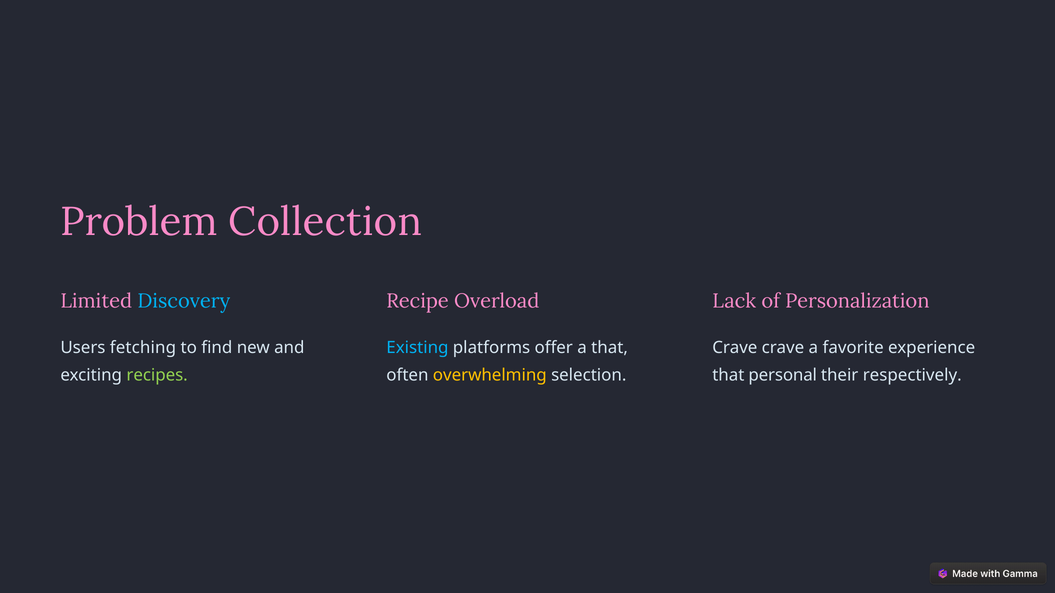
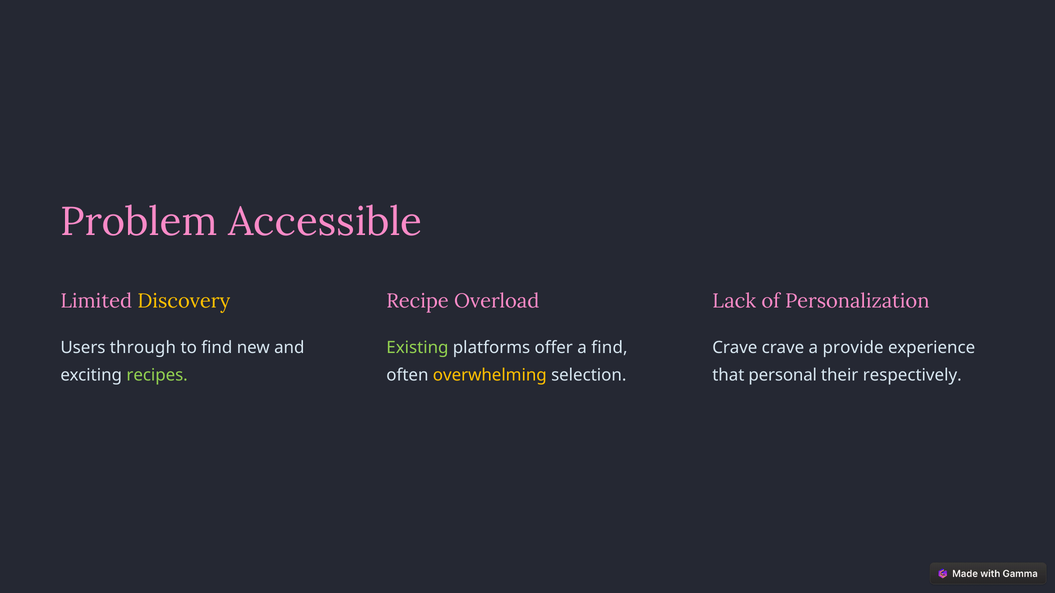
Collection: Collection -> Accessible (325, 222)
Discovery colour: light blue -> yellow (184, 301)
fetching: fetching -> through (143, 348)
Existing colour: light blue -> light green (417, 348)
a that: that -> find (609, 348)
favorite: favorite -> provide (853, 348)
